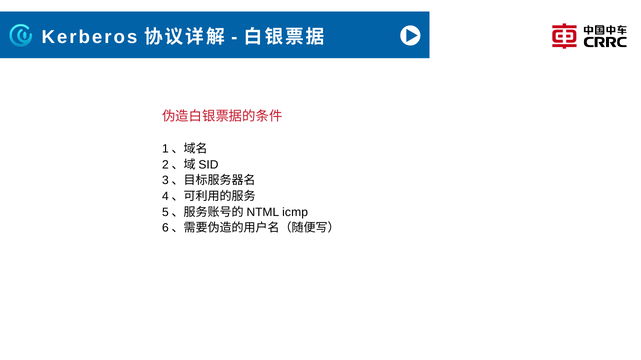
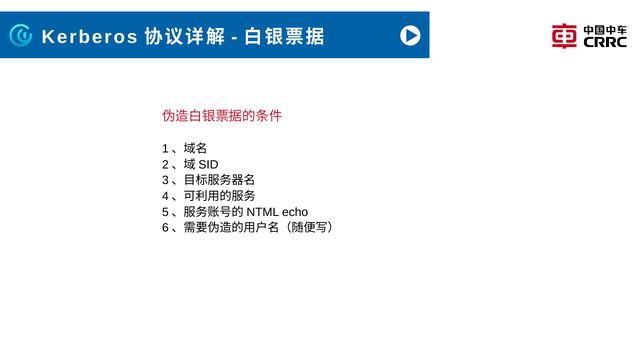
icmp: icmp -> echo (295, 212)
